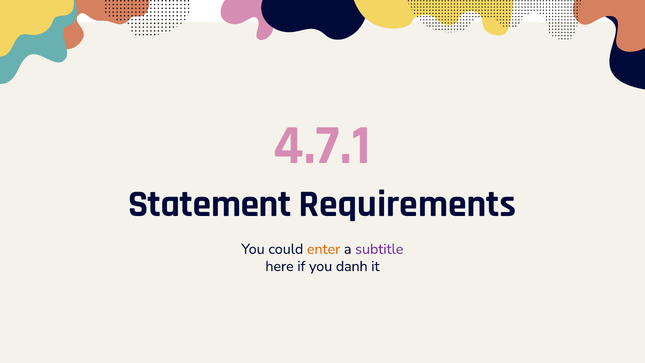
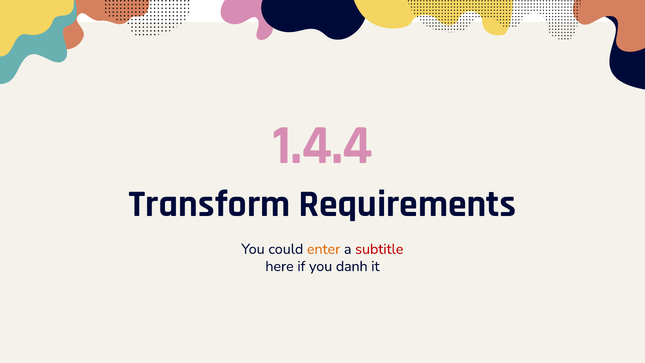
4.7.1: 4.7.1 -> 1.4.4 (323, 145)
Statement: Statement -> Transform (210, 204)
subtitle colour: purple -> red (379, 249)
